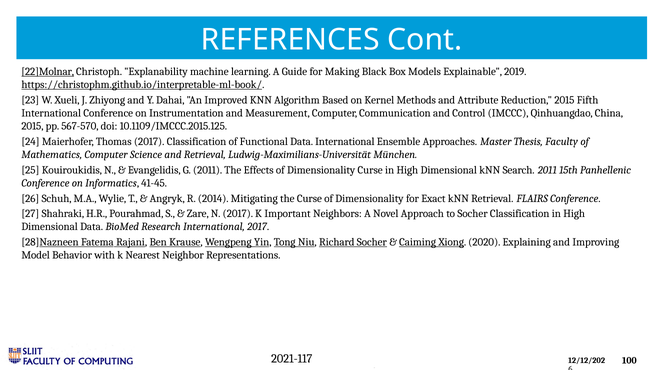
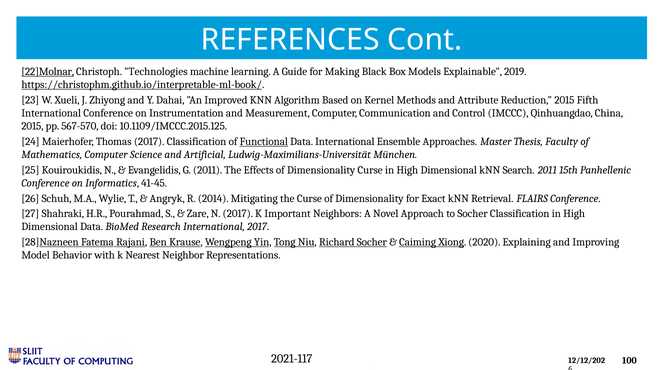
Explanability: Explanability -> Technologies (156, 71)
Functional underline: none -> present (264, 142)
and Retrieval: Retrieval -> Artificial (205, 155)
